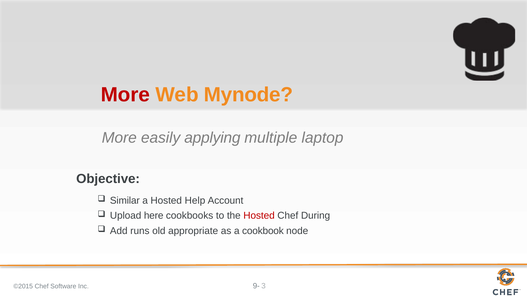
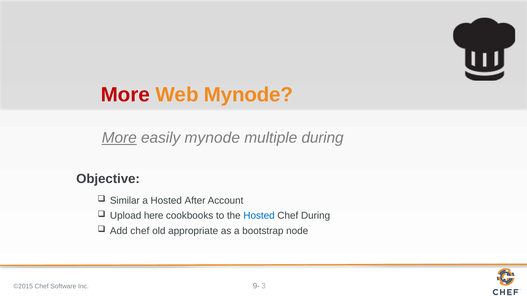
More underline: none -> present (119, 138)
easily applying: applying -> mynode (212, 138)
multiple laptop: laptop -> during (323, 138)
Help: Help -> After (195, 201)
Hosted colour: red -> blue (259, 216)
Add runs: runs -> chef (140, 231)
cookbook: cookbook -> bootstrap (263, 231)
